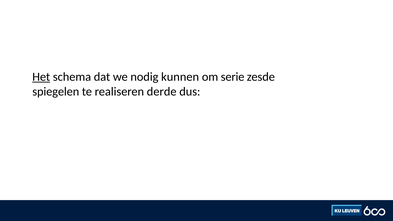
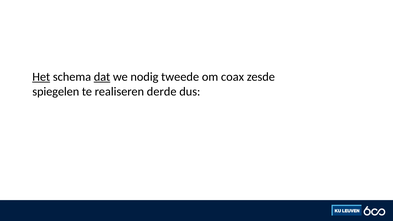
dat underline: none -> present (102, 77)
kunnen: kunnen -> tweede (180, 77)
serie: serie -> coax (232, 77)
